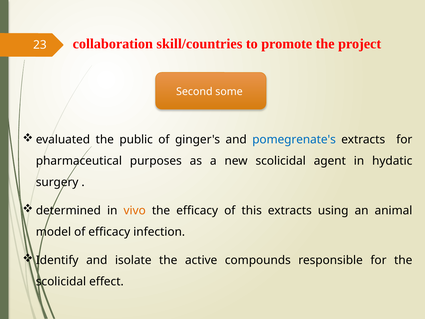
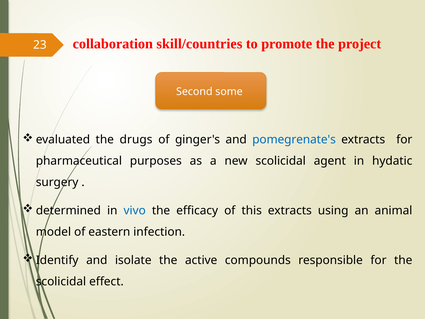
public: public -> drugs (136, 140)
vivo colour: orange -> blue (135, 210)
of efficacy: efficacy -> eastern (109, 232)
